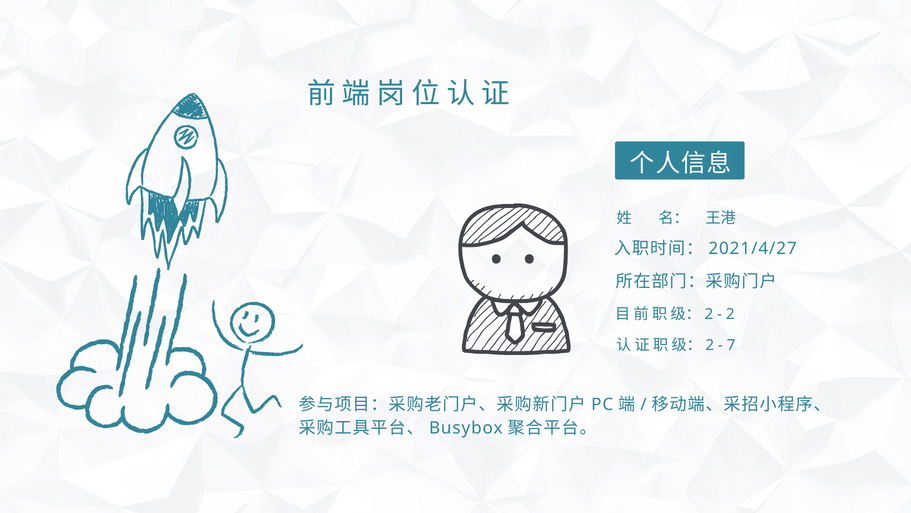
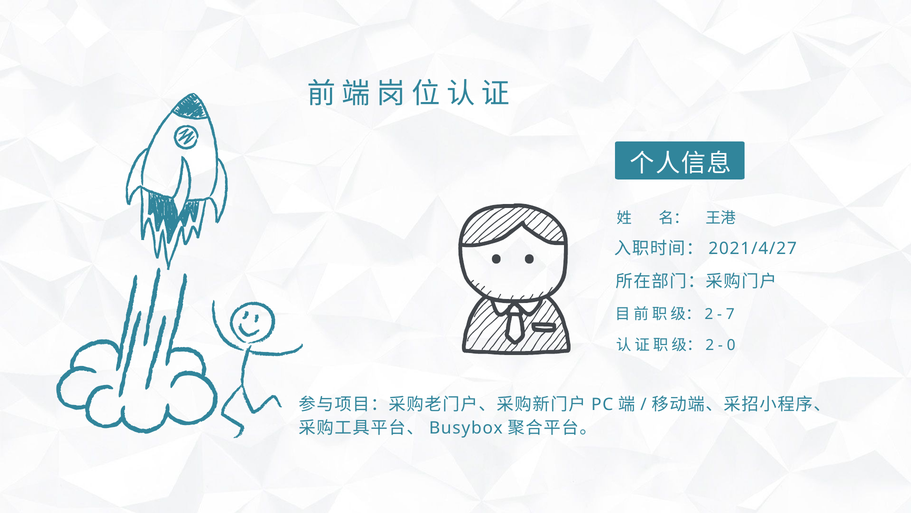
2: 2 -> 7 (730, 314)
7: 7 -> 0 (731, 345)
